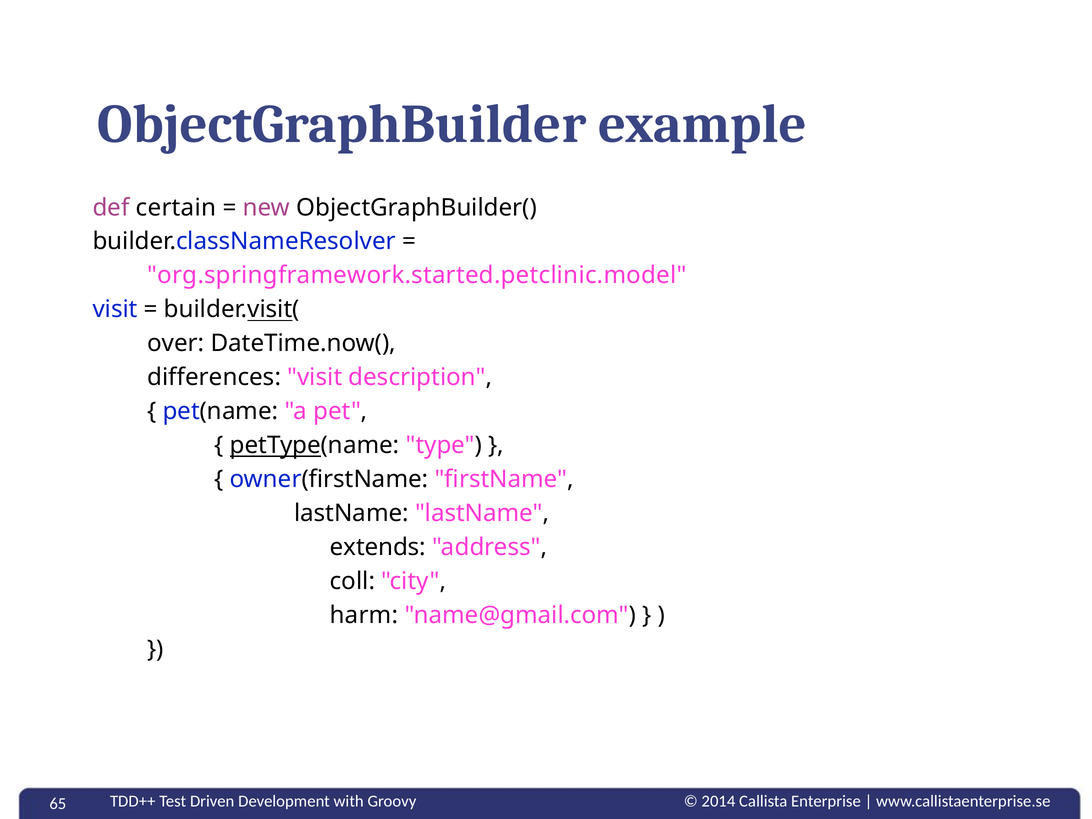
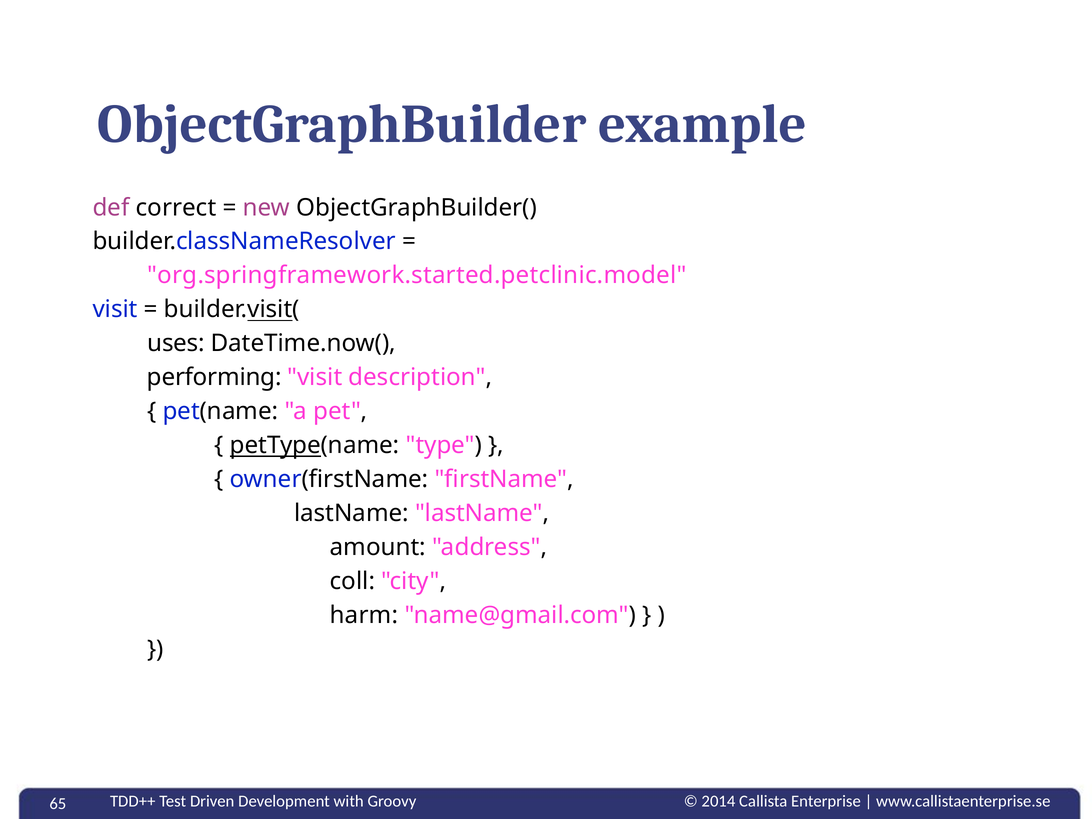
certain: certain -> correct (176, 208)
over: over -> uses (176, 343)
differences: differences -> performing (214, 377)
extends: extends -> amount (378, 547)
